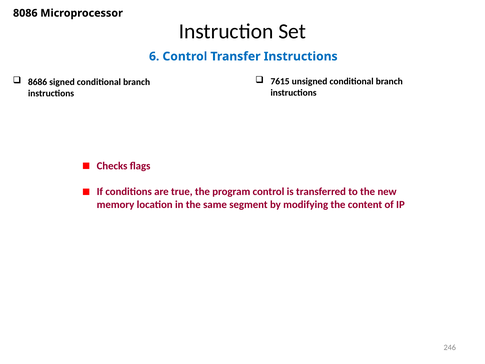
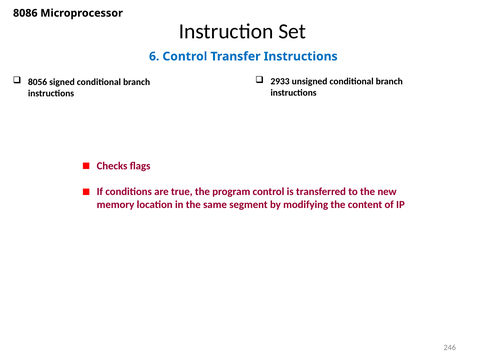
7615: 7615 -> 2933 (280, 81)
8686: 8686 -> 8056 (38, 82)
